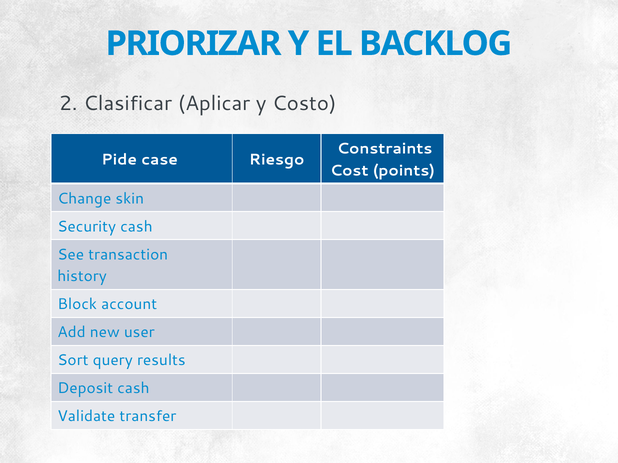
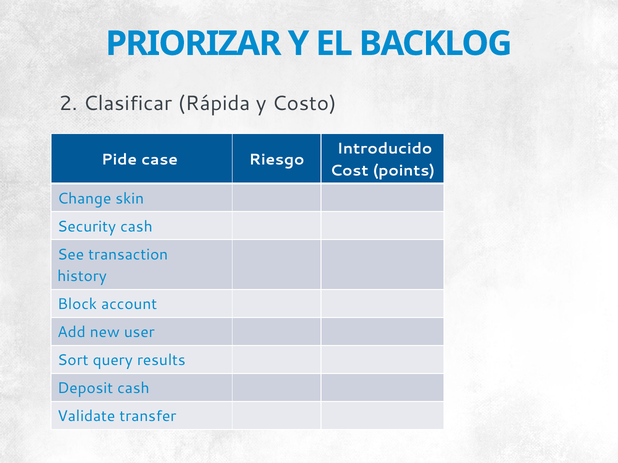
Aplicar: Aplicar -> Rápida (214, 104)
Constraints: Constraints -> Introducido (385, 149)
